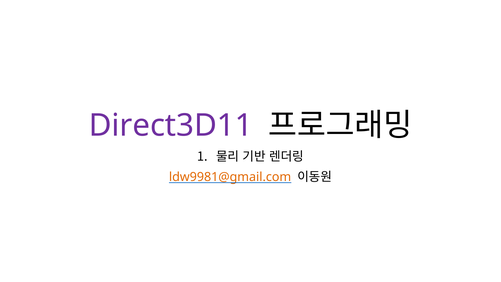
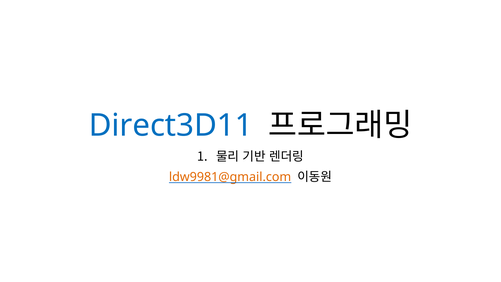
Direct3D11 colour: purple -> blue (171, 125)
